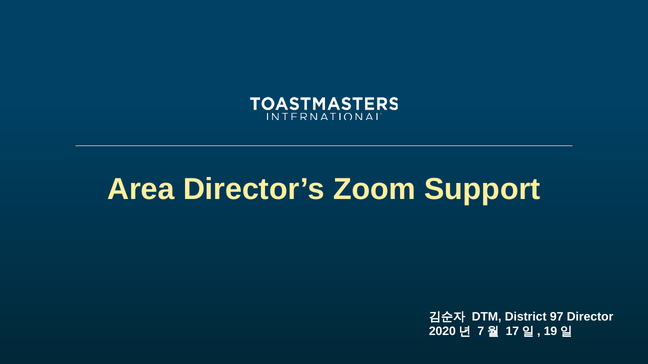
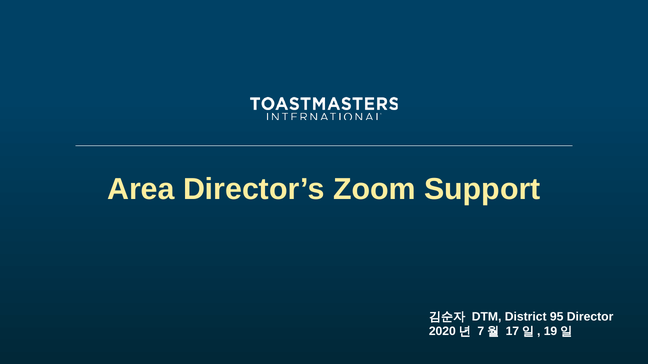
97: 97 -> 95 (557, 317)
